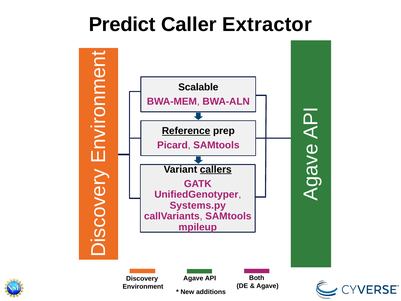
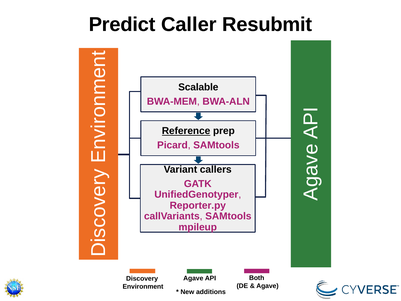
Extractor: Extractor -> Resubmit (267, 25)
callers underline: present -> none (216, 169)
Systems.py: Systems.py -> Reporter.py (198, 205)
